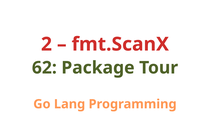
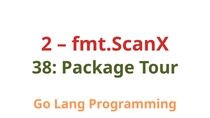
62: 62 -> 38 (44, 68)
